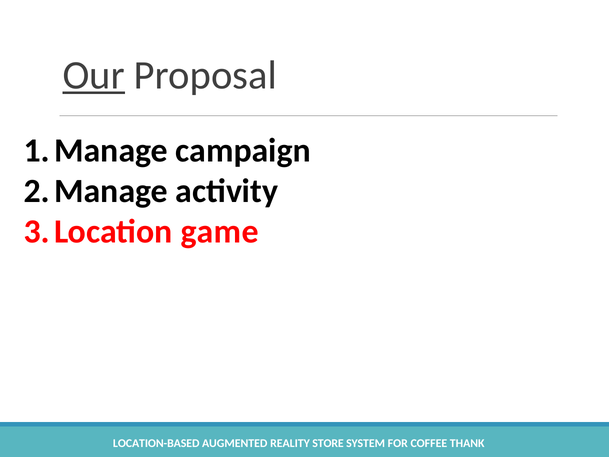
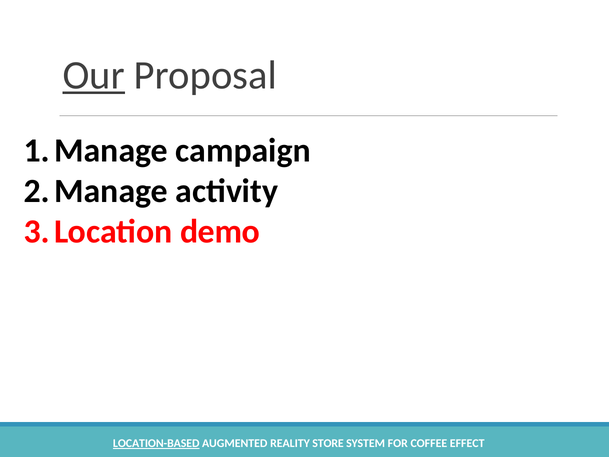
game: game -> demo (220, 232)
LOCATION-BASED underline: none -> present (156, 443)
THANK: THANK -> EFFECT (467, 443)
